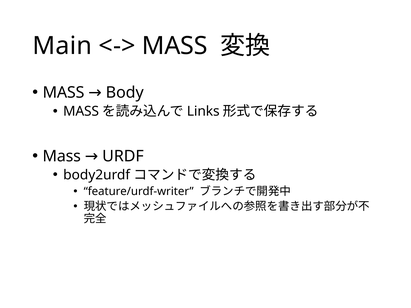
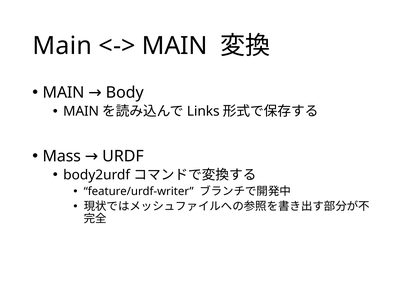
MASS: MASS -> MAIN (175, 46)
MASS: MASS -> MAIN (63, 93)
MASS: MASS -> MAIN (81, 112)
